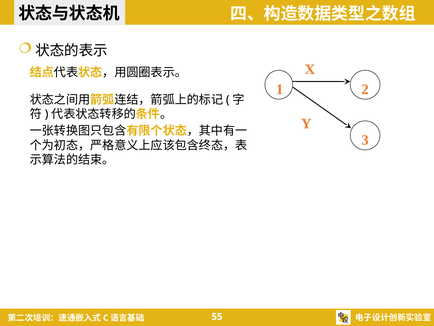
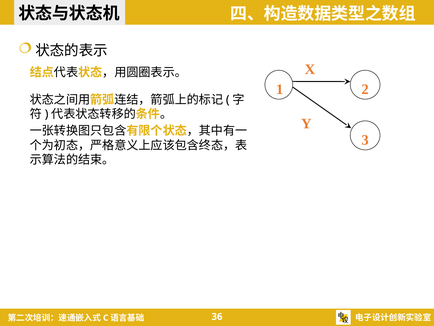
55: 55 -> 36 (217, 316)
